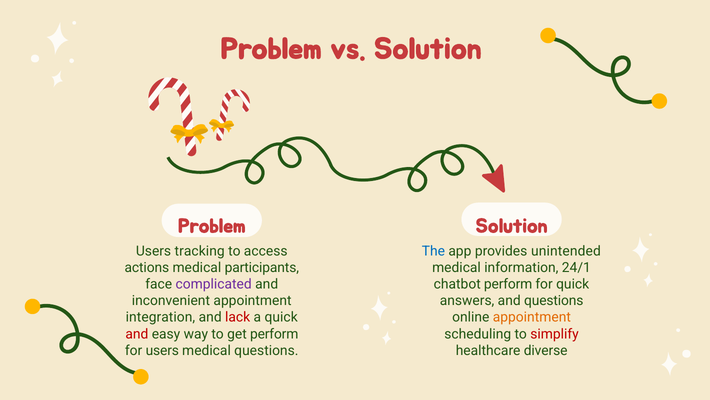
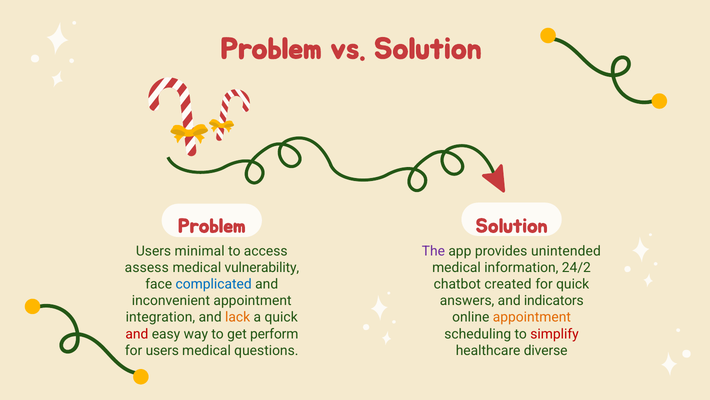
tracking: tracking -> minimal (200, 251)
The colour: blue -> purple (433, 251)
actions: actions -> assess (147, 267)
participants: participants -> vulnerability (262, 267)
24/1: 24/1 -> 24/2 (576, 267)
complicated colour: purple -> blue (214, 284)
chatbot perform: perform -> created (508, 284)
and questions: questions -> indicators (554, 300)
lack colour: red -> orange (238, 317)
